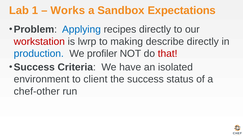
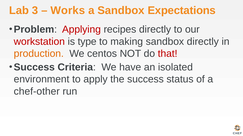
1: 1 -> 3 (35, 11)
Applying colour: blue -> red (81, 30)
lwrp: lwrp -> type (87, 42)
making describe: describe -> sandbox (165, 42)
production colour: blue -> orange (39, 54)
profiler: profiler -> centos (102, 54)
client: client -> apply (95, 80)
